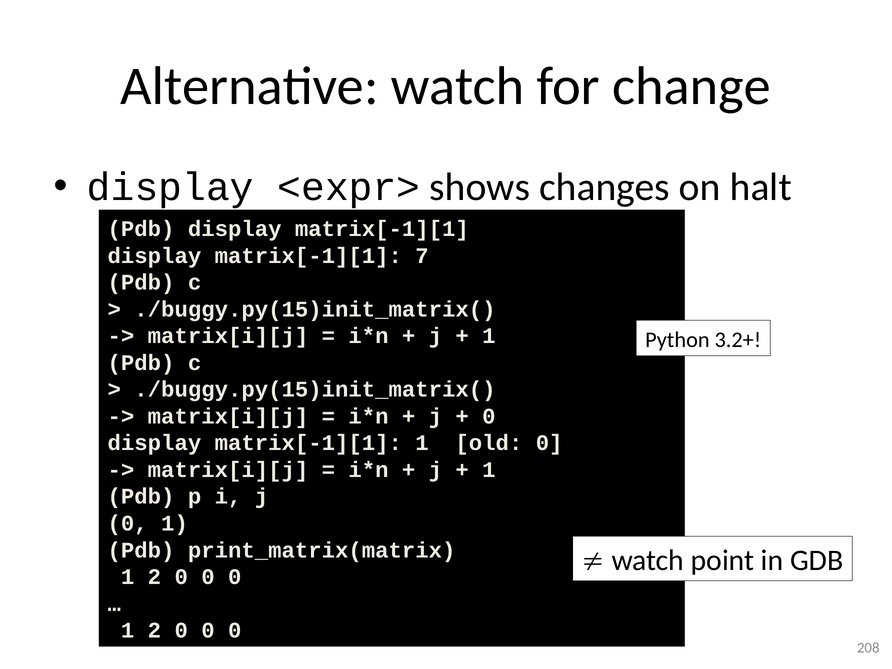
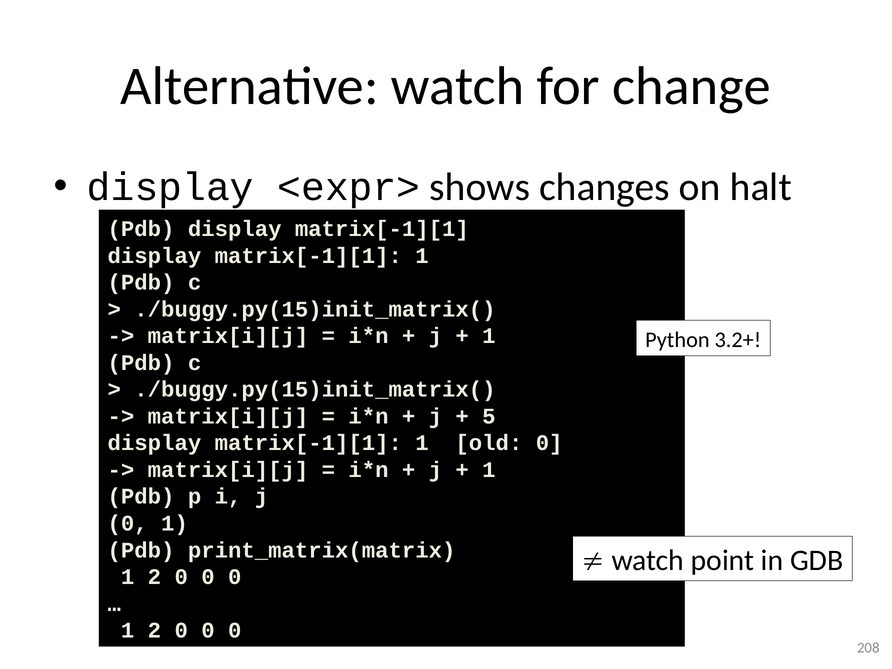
7: 7 -> 1 (422, 256)
0: 0 -> 5 (489, 416)
